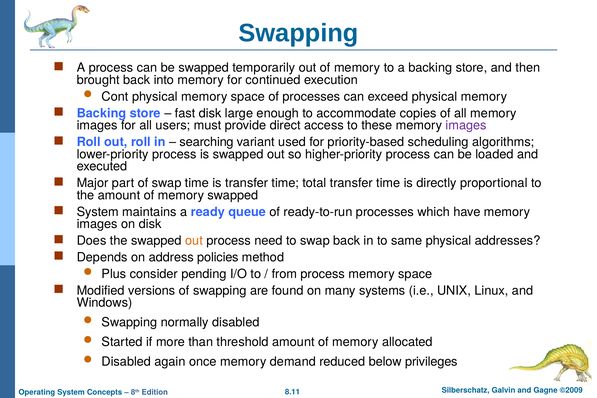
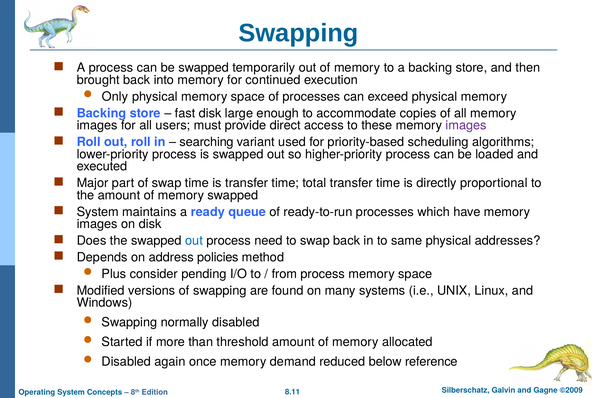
Cont: Cont -> Only (115, 97)
out colour: orange -> blue (194, 241)
privileges: privileges -> reference (431, 362)
